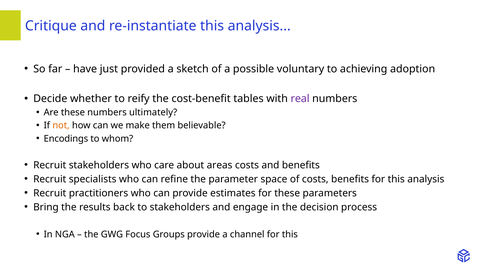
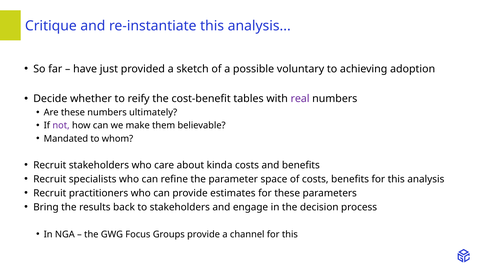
not colour: orange -> purple (61, 126)
Encodings: Encodings -> Mandated (66, 139)
areas: areas -> kinda (220, 165)
